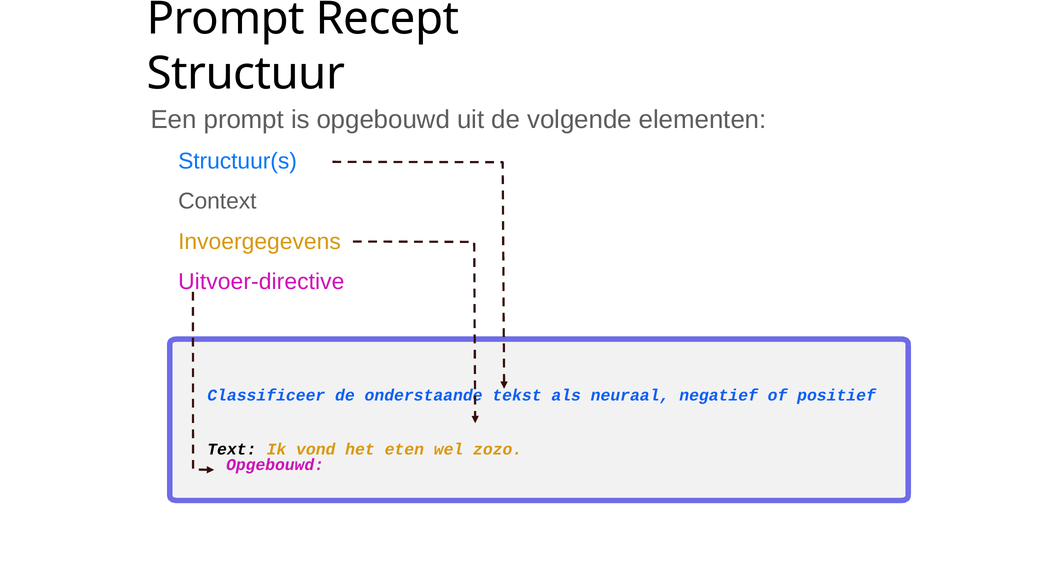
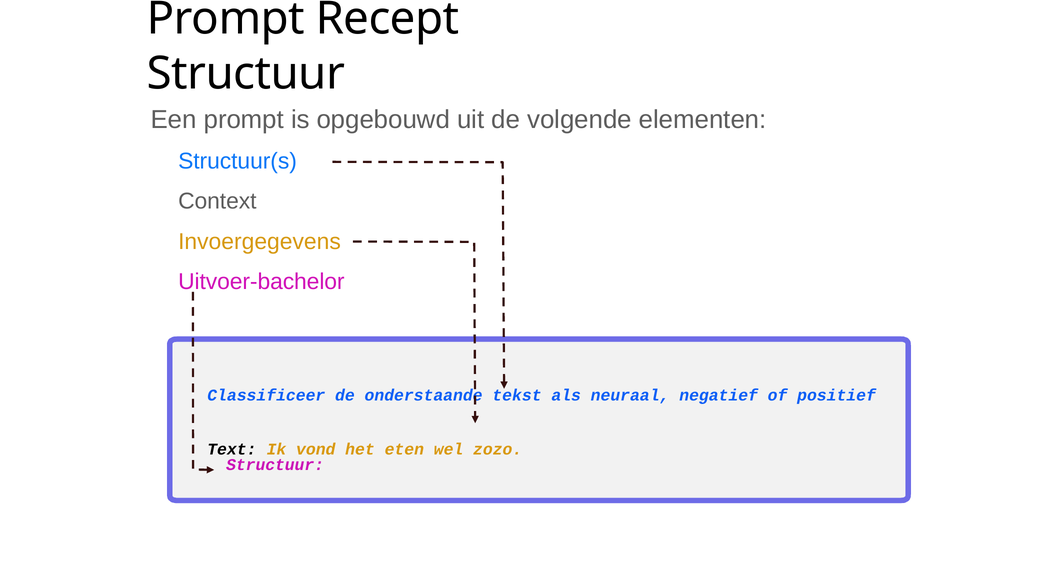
Uitvoer-directive: Uitvoer-directive -> Uitvoer-bachelor (261, 282)
Opgebouwd: Opgebouwd -> Structuur (275, 464)
